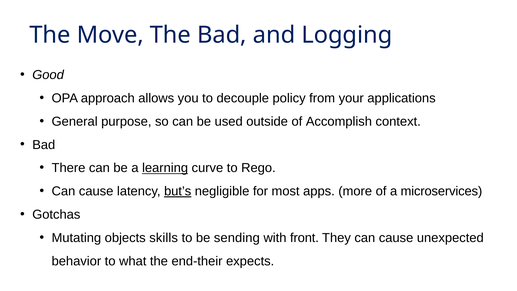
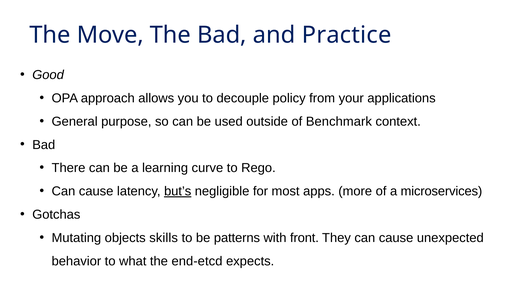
Logging: Logging -> Practice (347, 35)
Accomplish: Accomplish -> Benchmark (339, 121)
learning underline: present -> none (165, 168)
sending: sending -> patterns (237, 238)
end-their: end-their -> end-etcd (197, 261)
